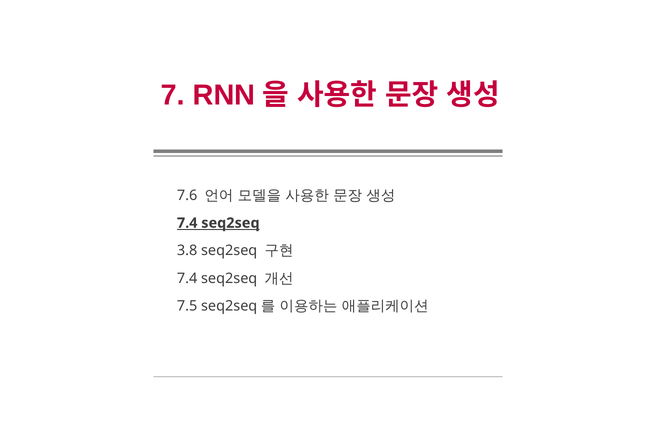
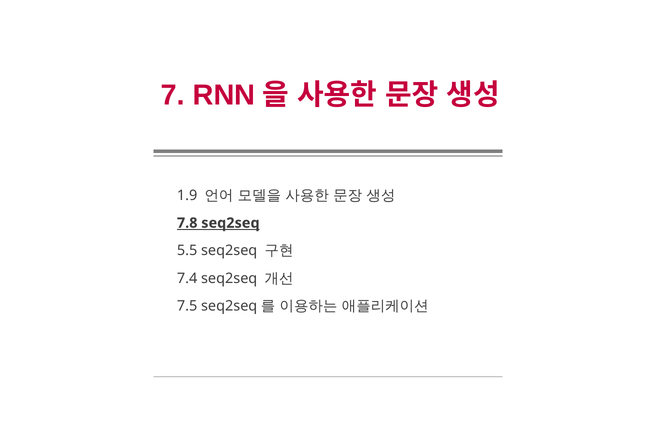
7.6: 7.6 -> 1.9 (187, 195)
7.4: 7.4 -> 7.8 (187, 223)
3.8: 3.8 -> 5.5 (187, 251)
